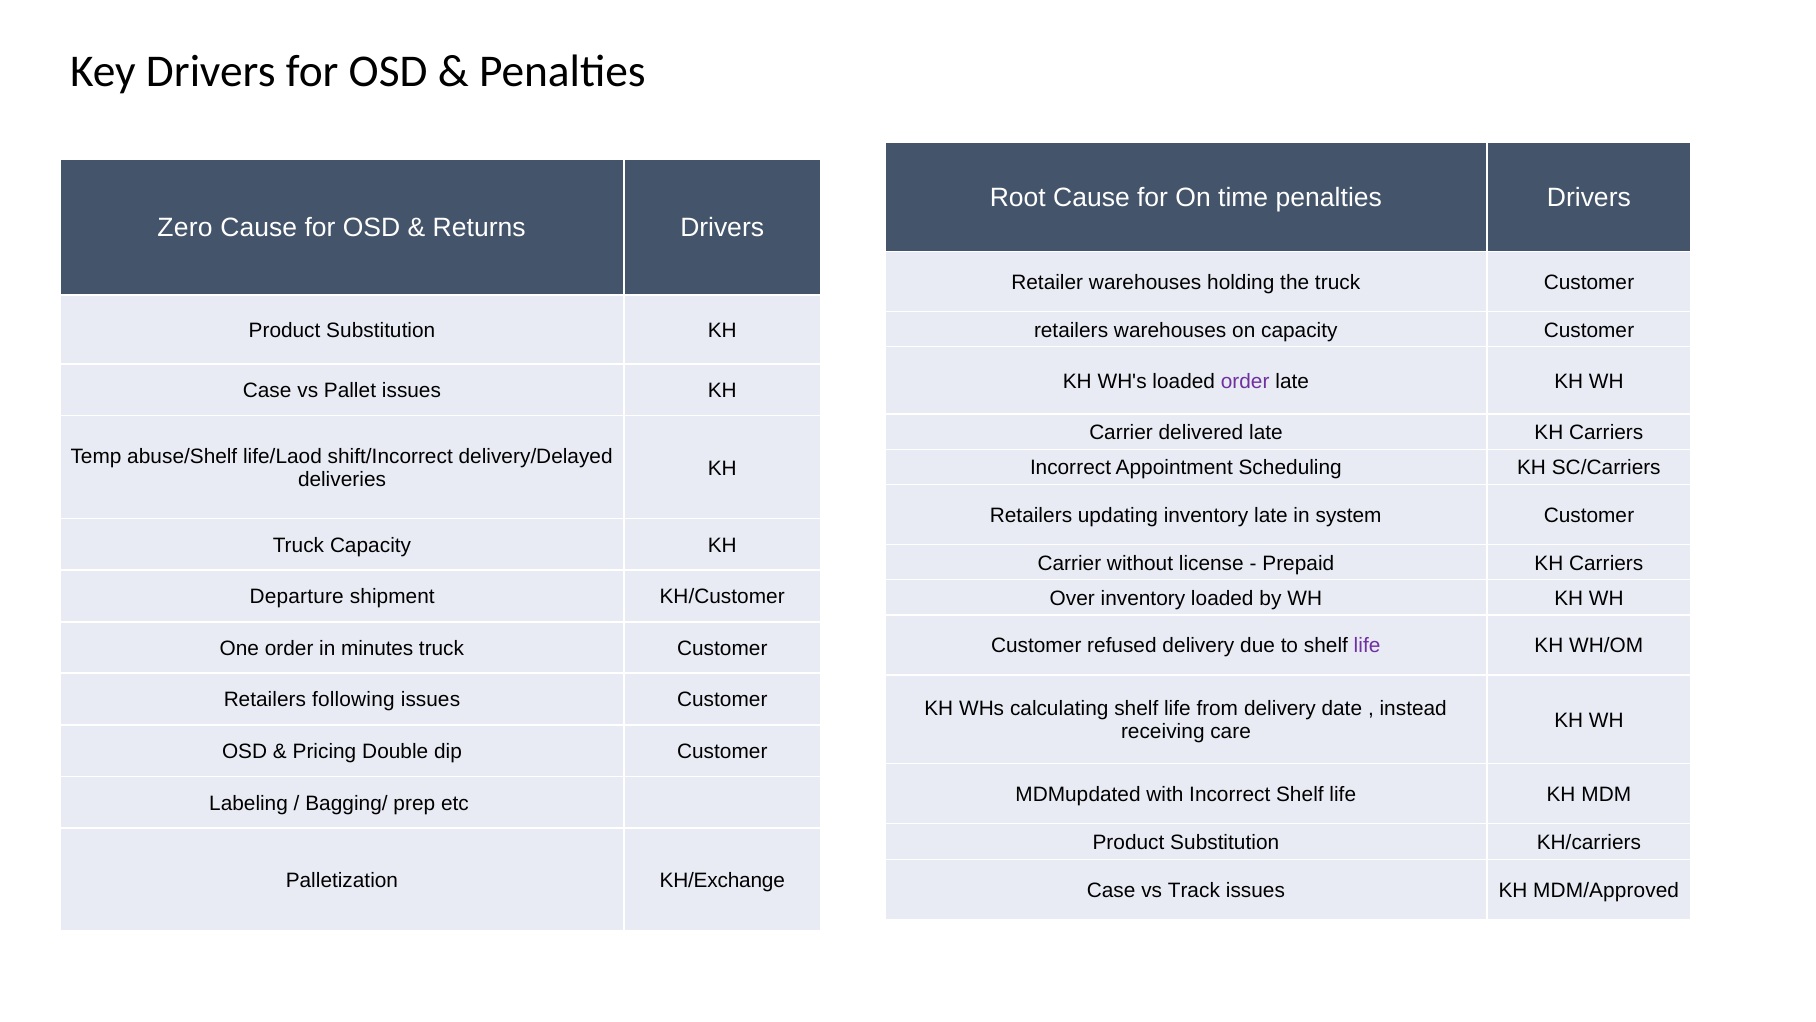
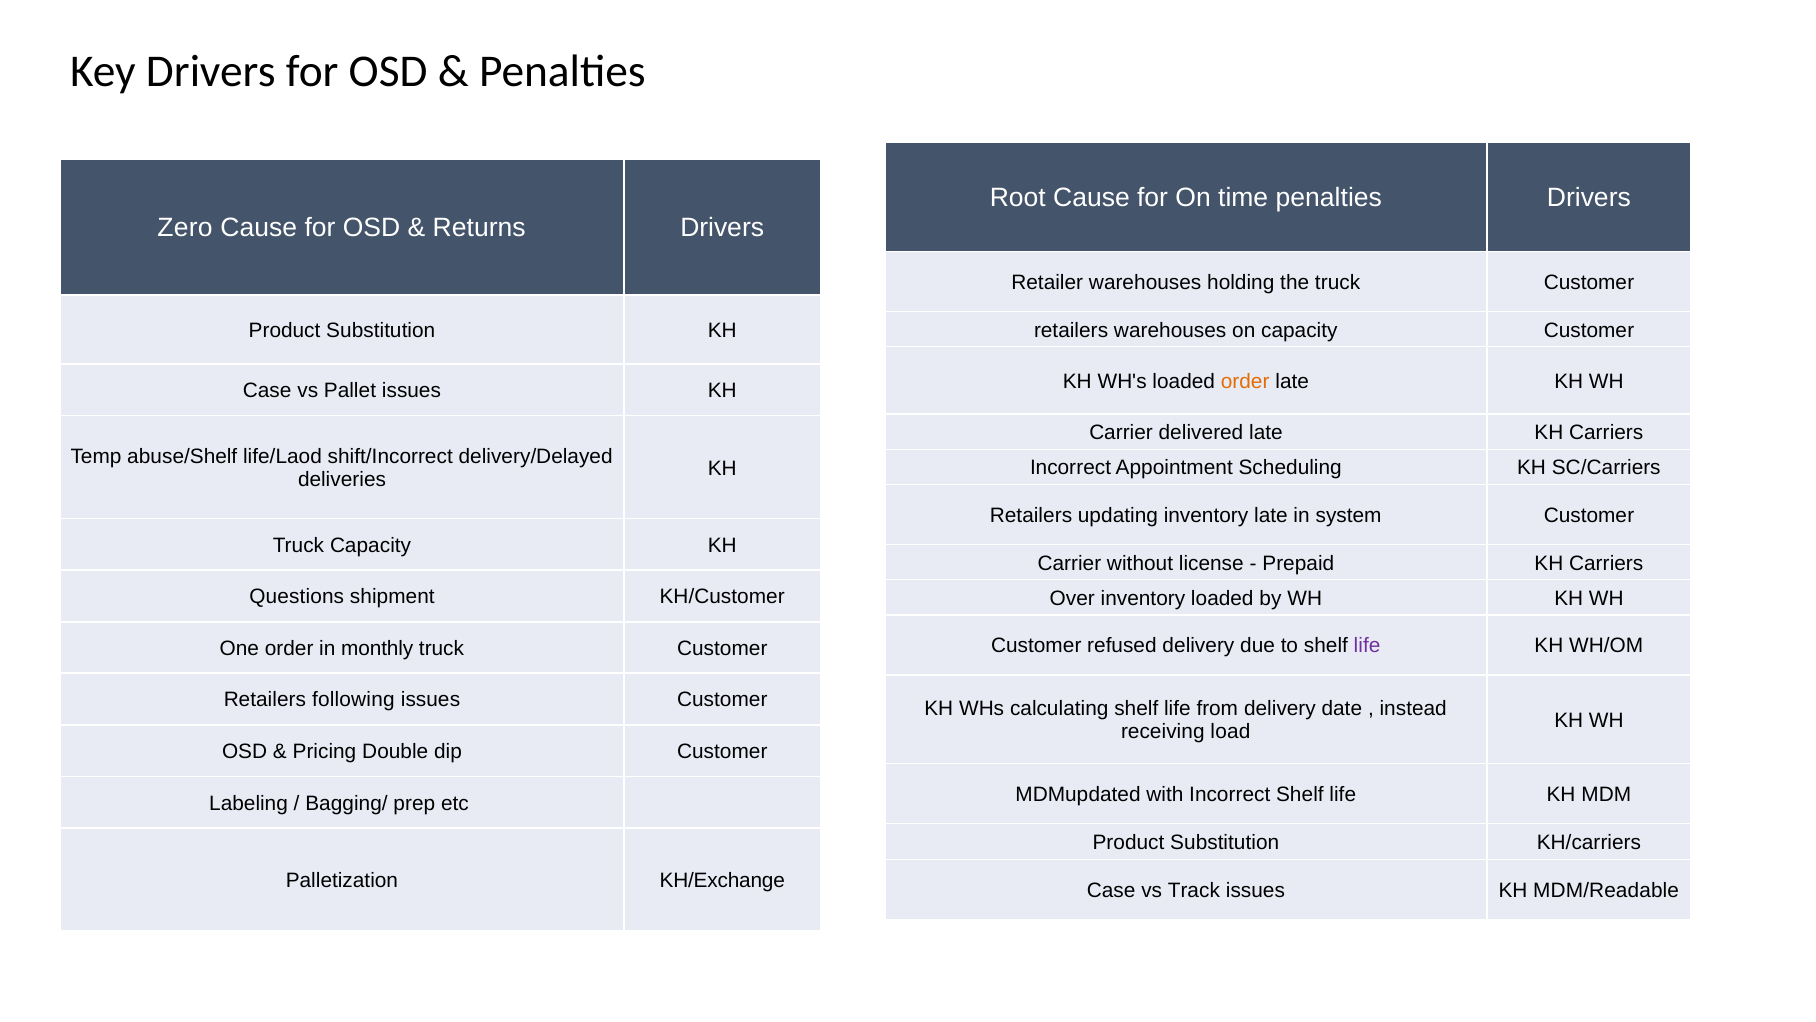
order colour: purple -> orange (1245, 381)
Departure: Departure -> Questions (297, 597)
minutes: minutes -> monthly (377, 648)
care: care -> load (1230, 732)
MDM/Approved: MDM/Approved -> MDM/Readable (1606, 890)
